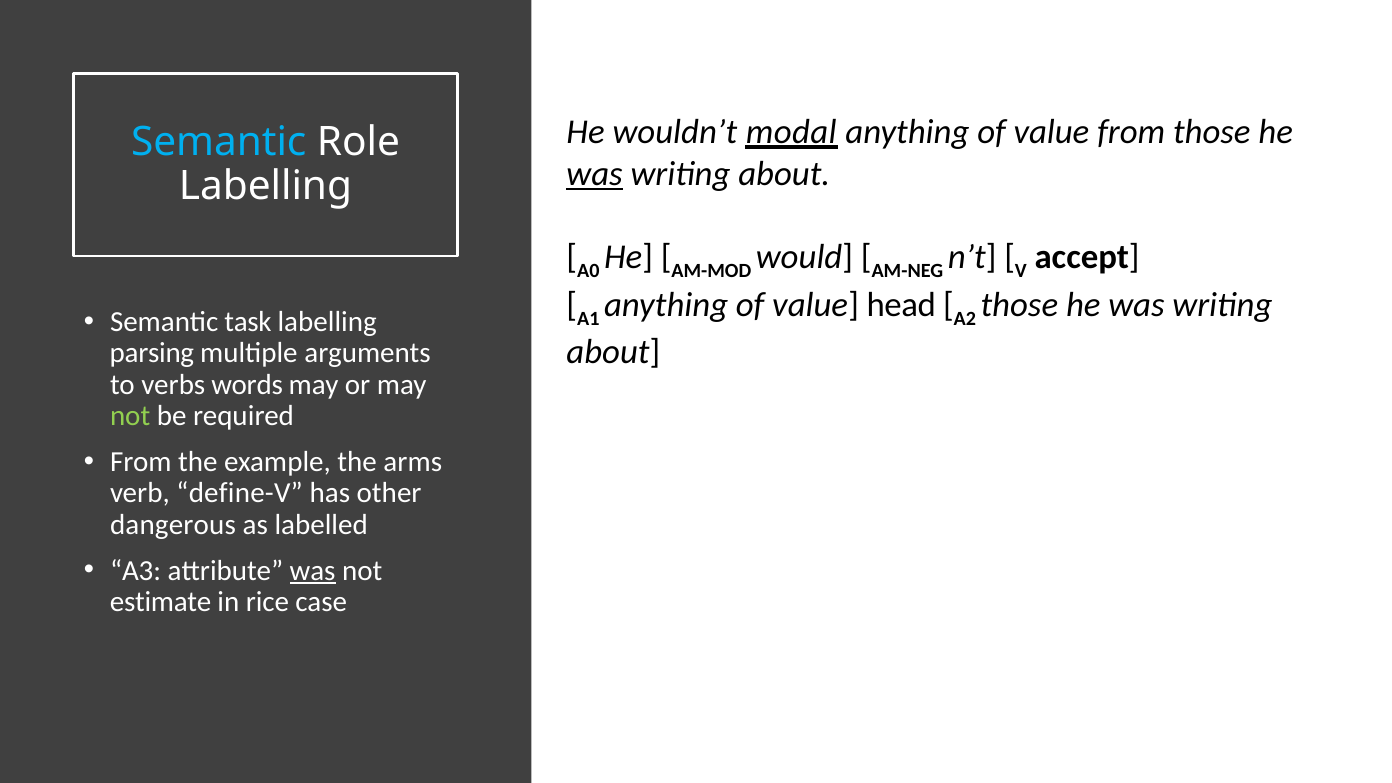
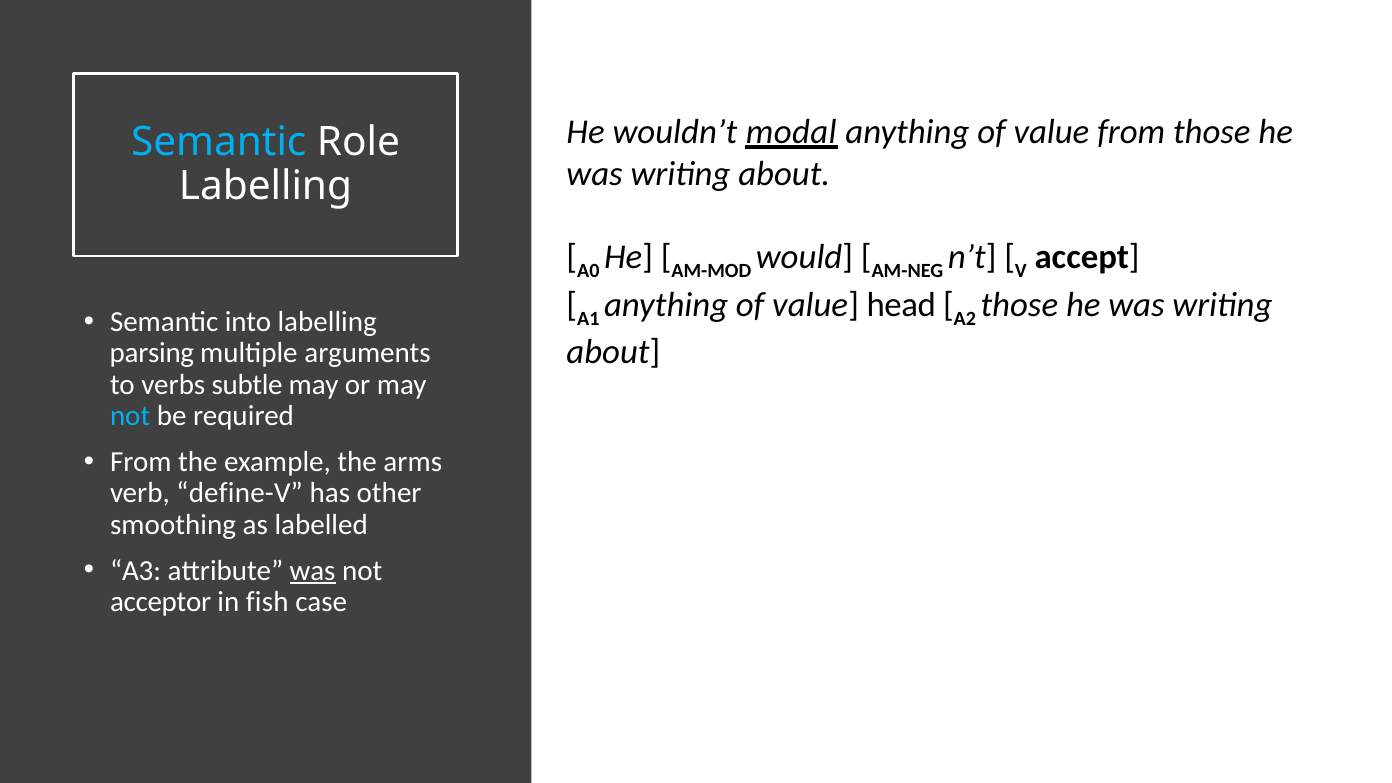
was underline: present -> none (595, 174)
task: task -> into (248, 322)
words: words -> subtle (247, 385)
not colour: light green -> light blue (130, 416)
dangerous: dangerous -> smoothing (173, 525)
estimate: estimate -> acceptor (161, 602)
rice: rice -> fish (267, 602)
